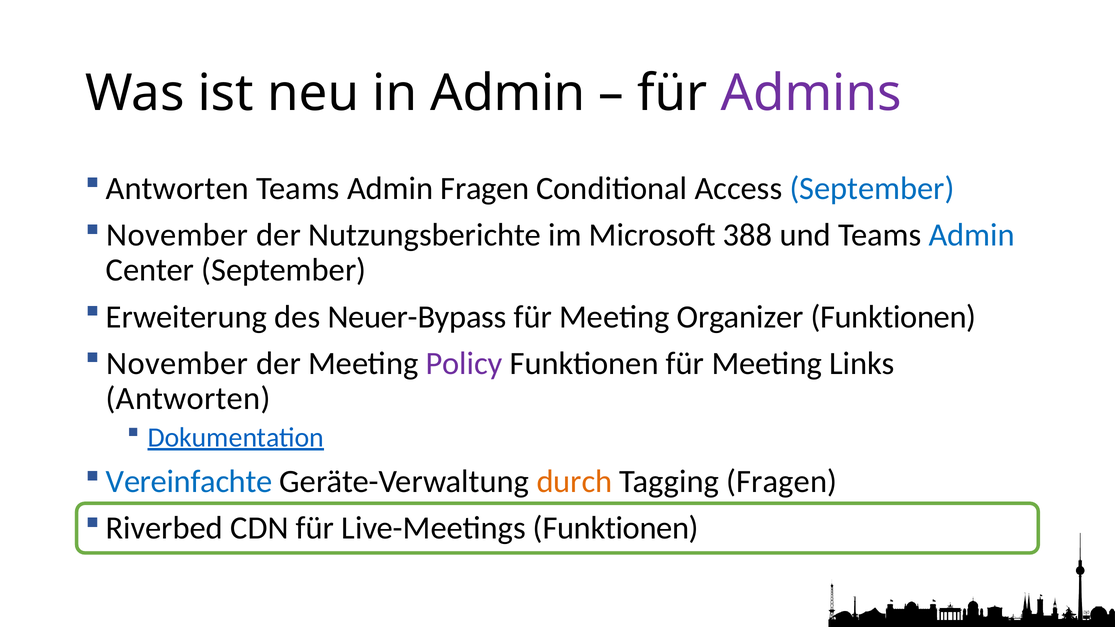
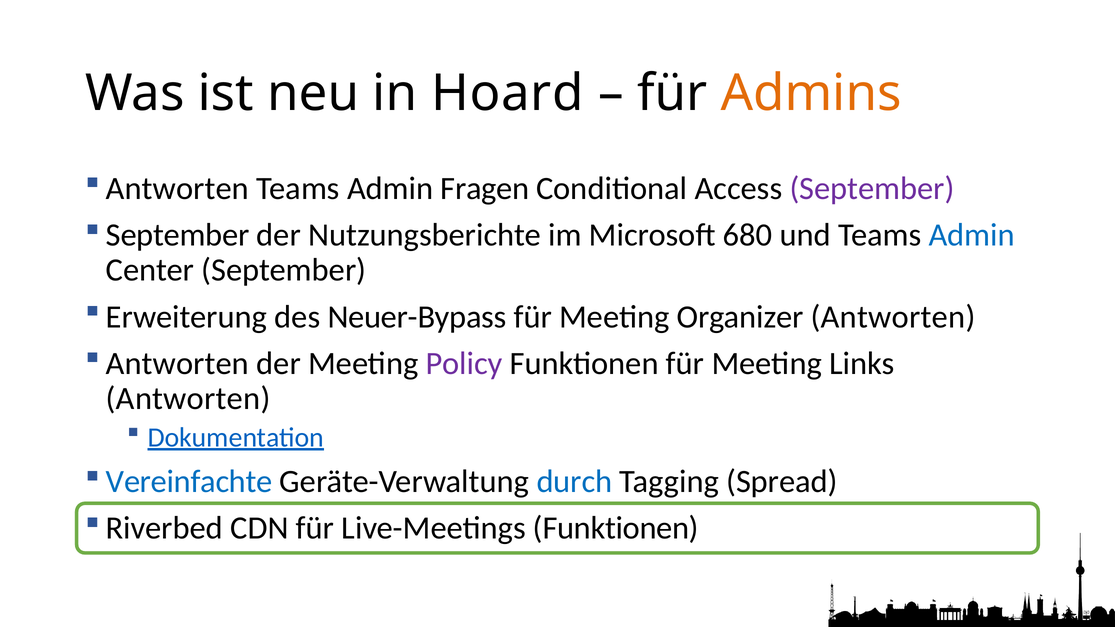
in Admin: Admin -> Hoard (507, 94)
Admins colour: purple -> orange (811, 94)
September colour: blue -> purple (872, 188)
November: November -> September (178, 235)
388: 388 -> 680 (748, 235)
Organizer Funktionen: Funktionen -> Antworten (893, 317)
November: November -> Antworten (177, 364)
durch colour: orange -> blue (574, 482)
Tagging Fragen: Fragen -> Spread (782, 482)
